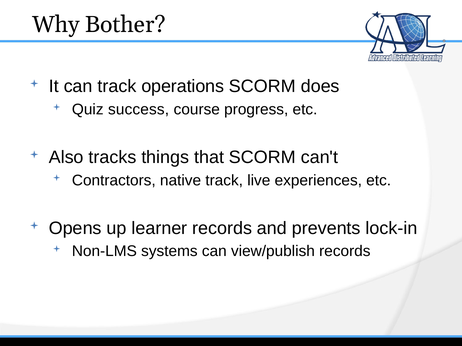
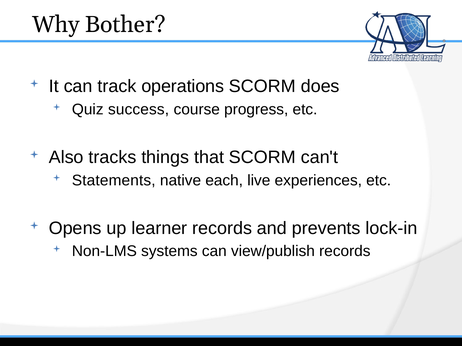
Contractors: Contractors -> Statements (114, 181)
native track: track -> each (224, 181)
